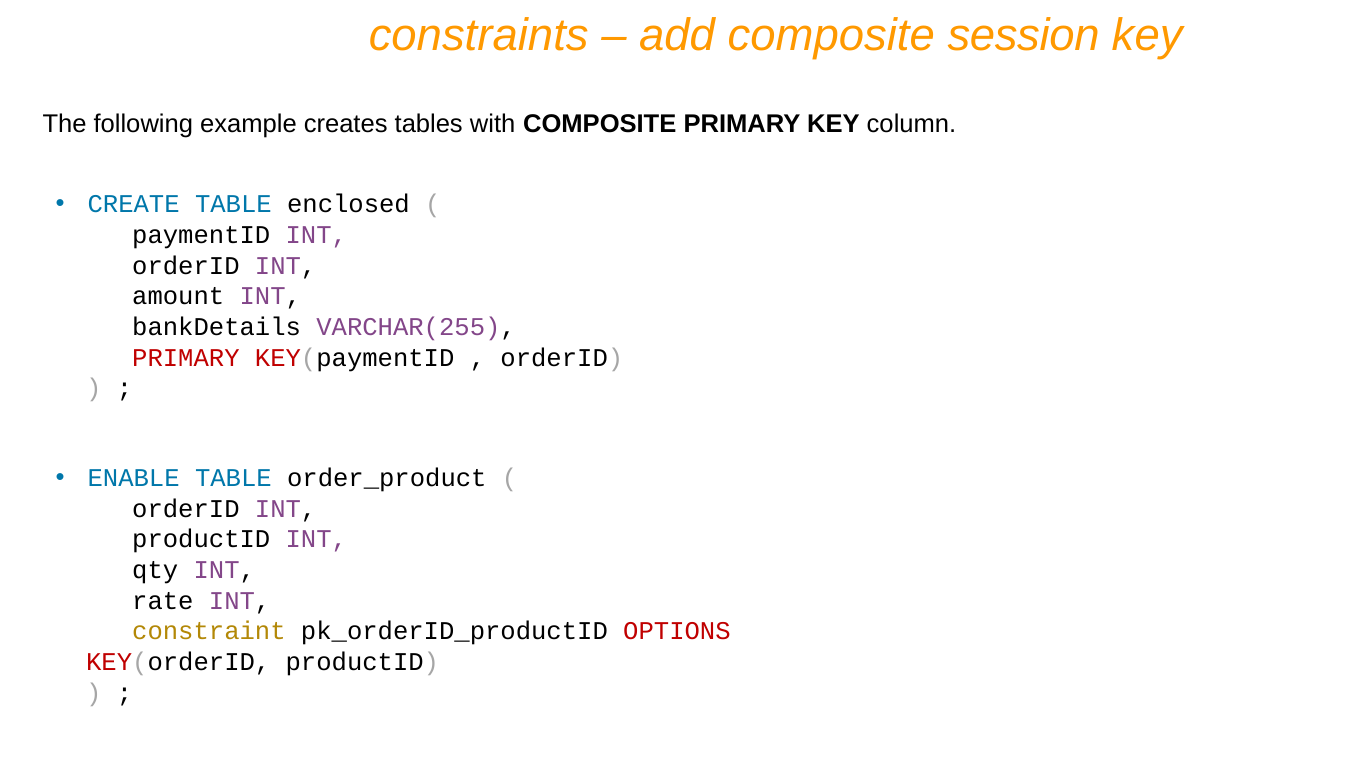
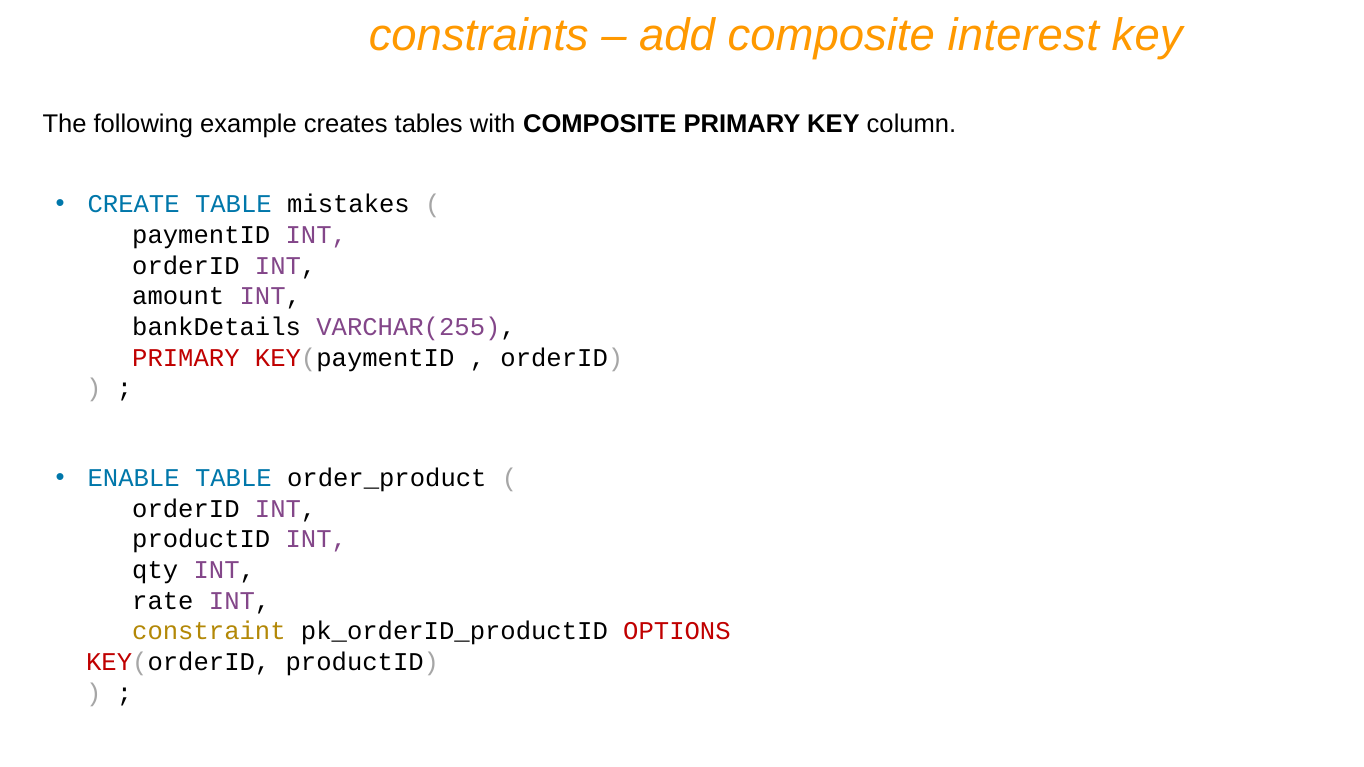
session: session -> interest (1023, 35)
enclosed: enclosed -> mistakes (348, 204)
